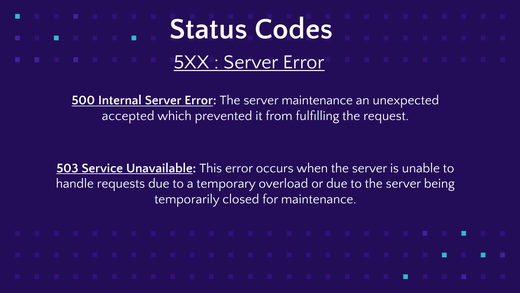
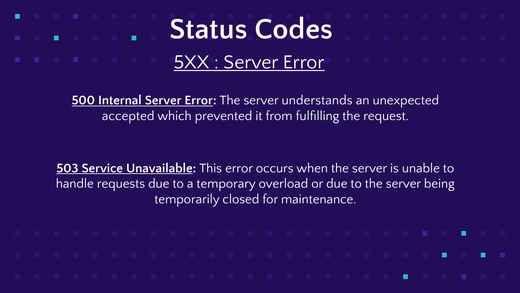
server maintenance: maintenance -> understands (317, 100)
